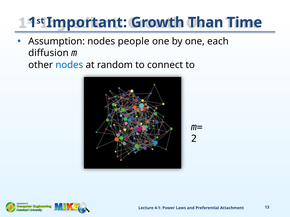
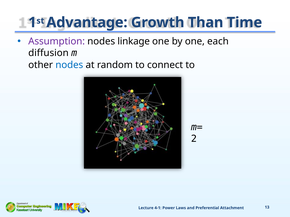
Important: Important -> Advantage (87, 22)
Assumption colour: black -> purple (57, 41)
people: people -> linkage (134, 41)
